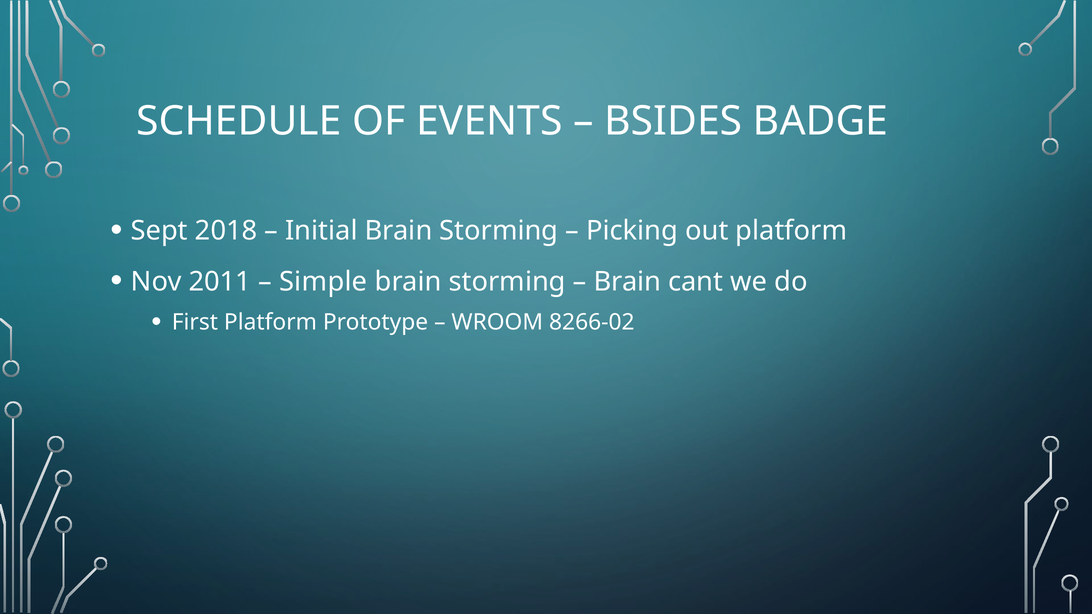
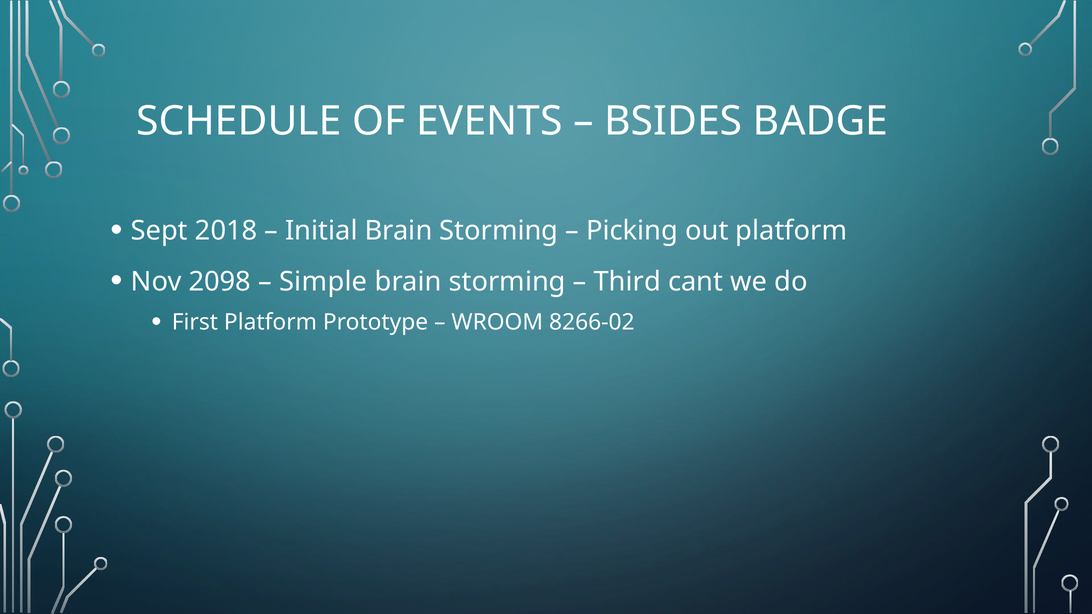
2011: 2011 -> 2098 (220, 282)
Brain: Brain -> Third (627, 282)
